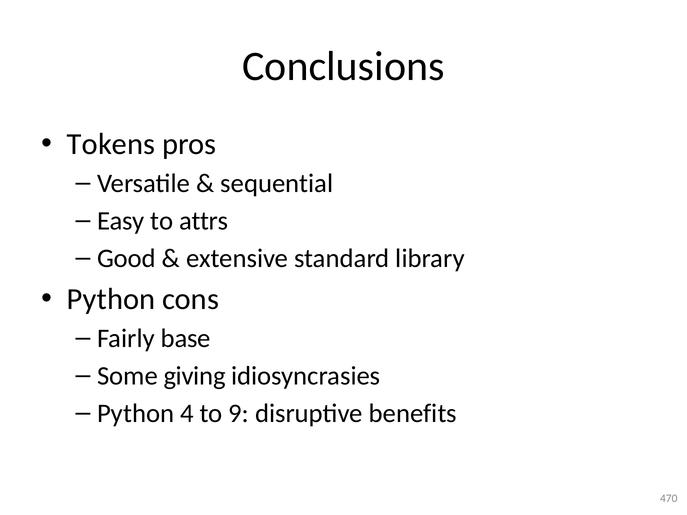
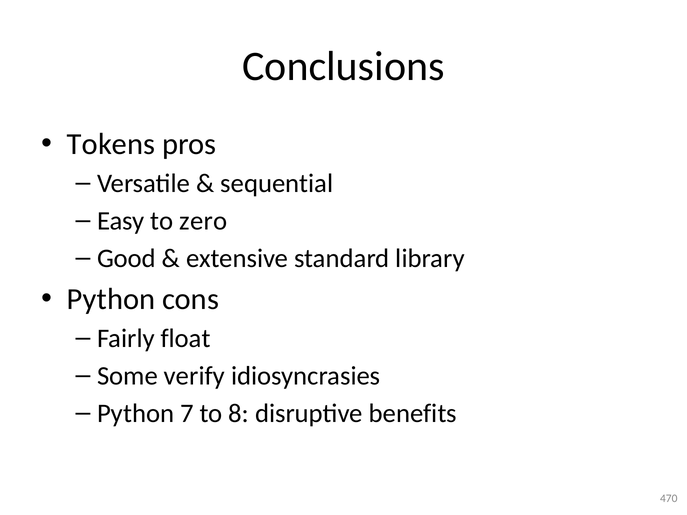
attrs: attrs -> zero (204, 221)
base: base -> float (186, 339)
giving: giving -> verify (194, 376)
4: 4 -> 7 (187, 413)
9: 9 -> 8 (239, 413)
